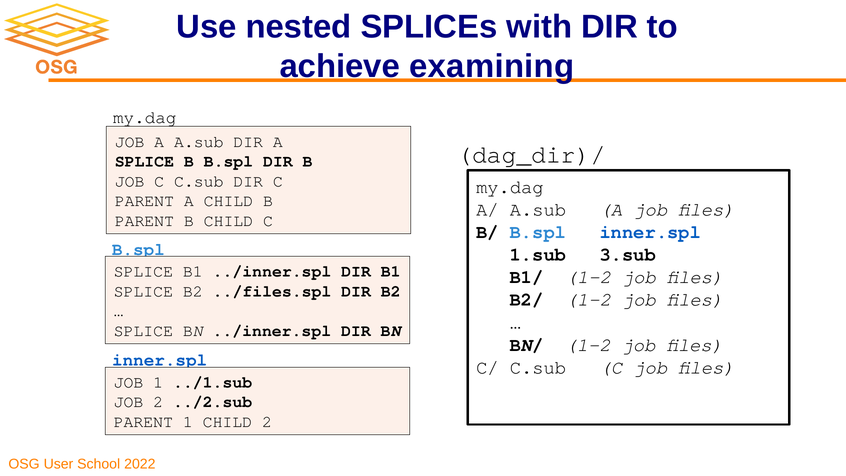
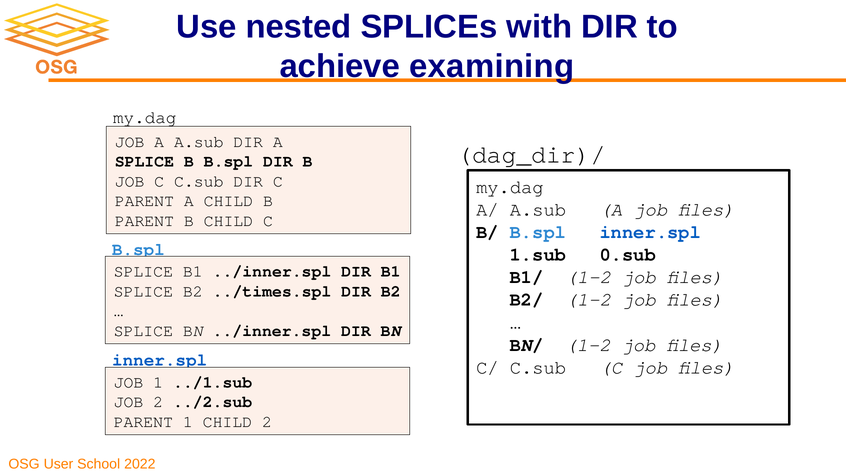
3.sub: 3.sub -> 0.sub (628, 255)
../files.spl: ../files.spl -> ../times.spl (272, 291)
